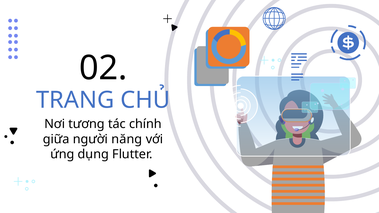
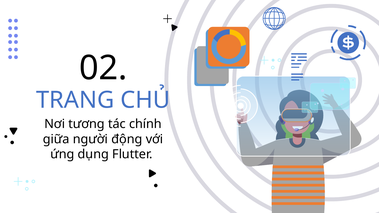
năng: năng -> động (127, 139)
